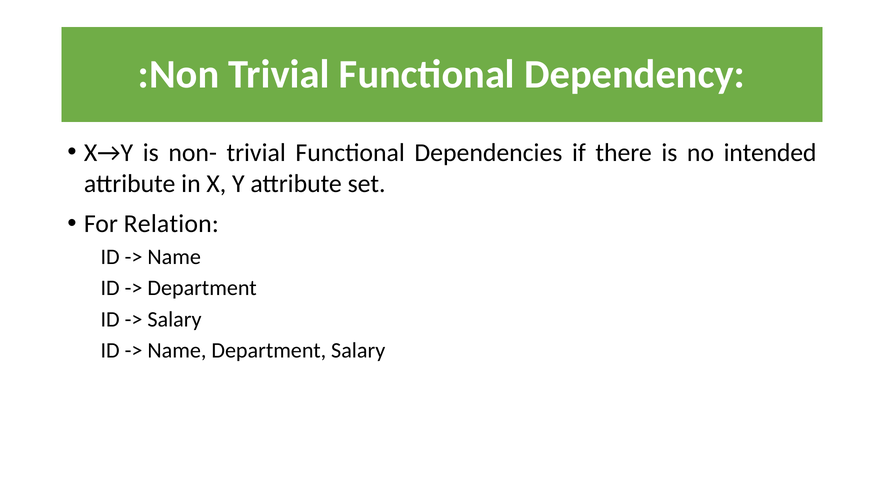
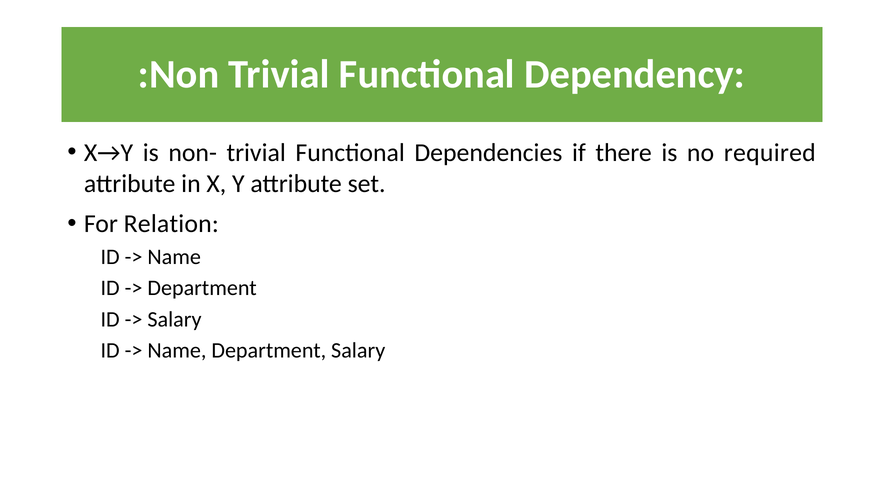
intended: intended -> required (770, 153)
